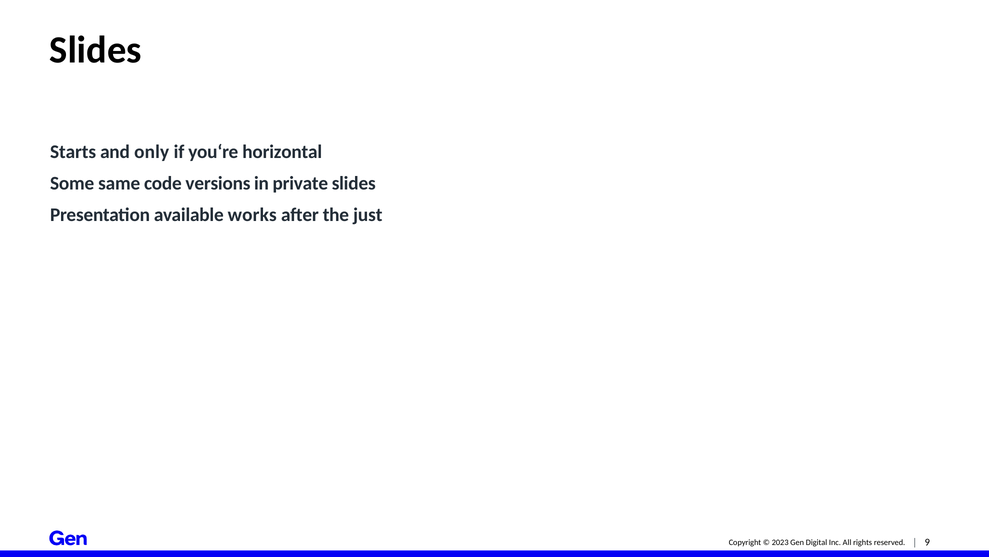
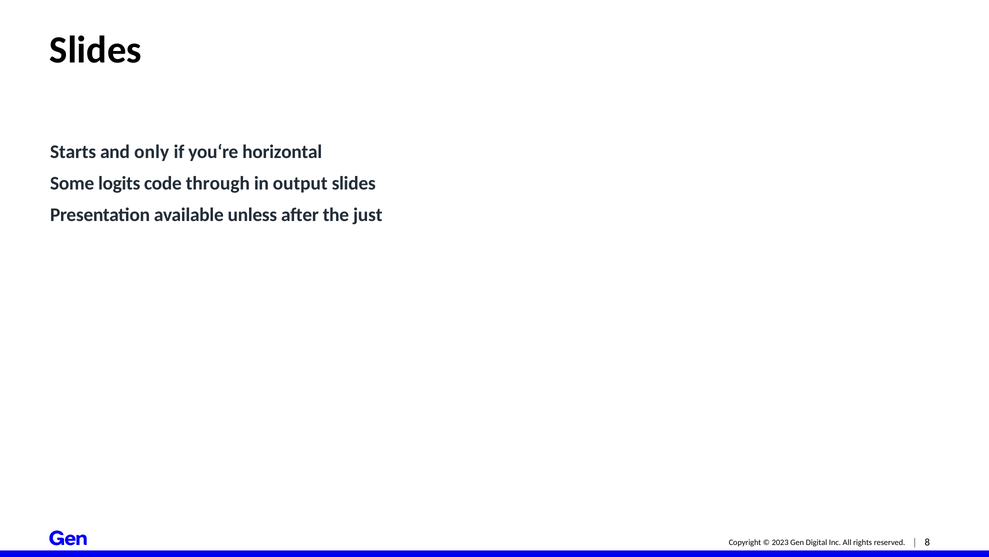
same: same -> logits (119, 183)
versions: versions -> through (218, 183)
private: private -> output (300, 183)
works: works -> unless (252, 215)
9: 9 -> 8 (927, 542)
